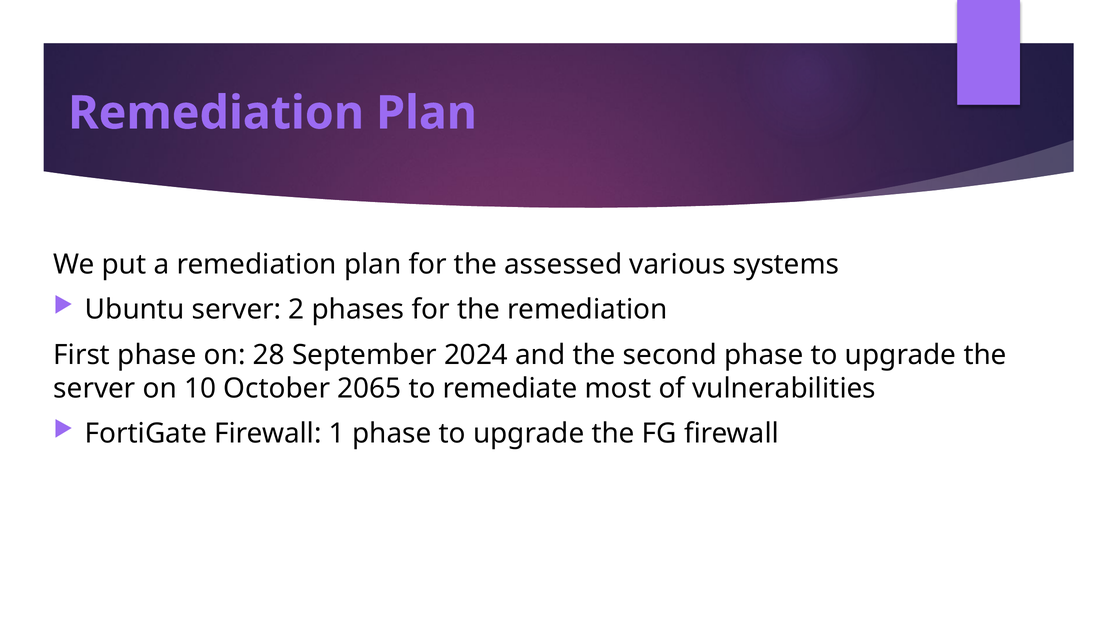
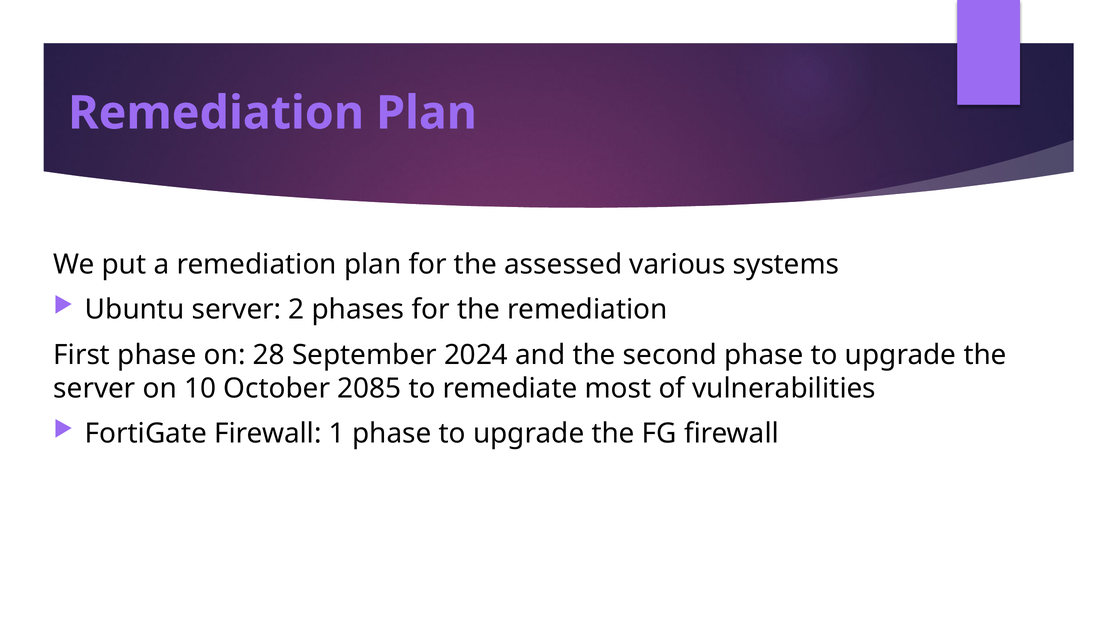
2065: 2065 -> 2085 (369, 388)
